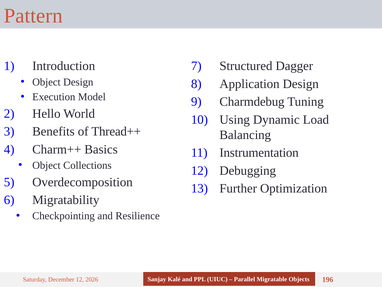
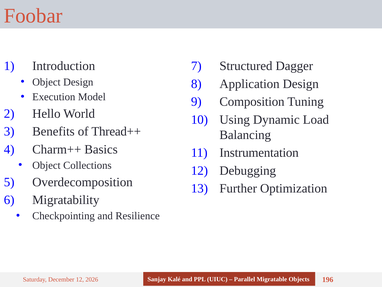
Pattern: Pattern -> Foobar (33, 16)
Charmdebug: Charmdebug -> Composition (252, 102)
